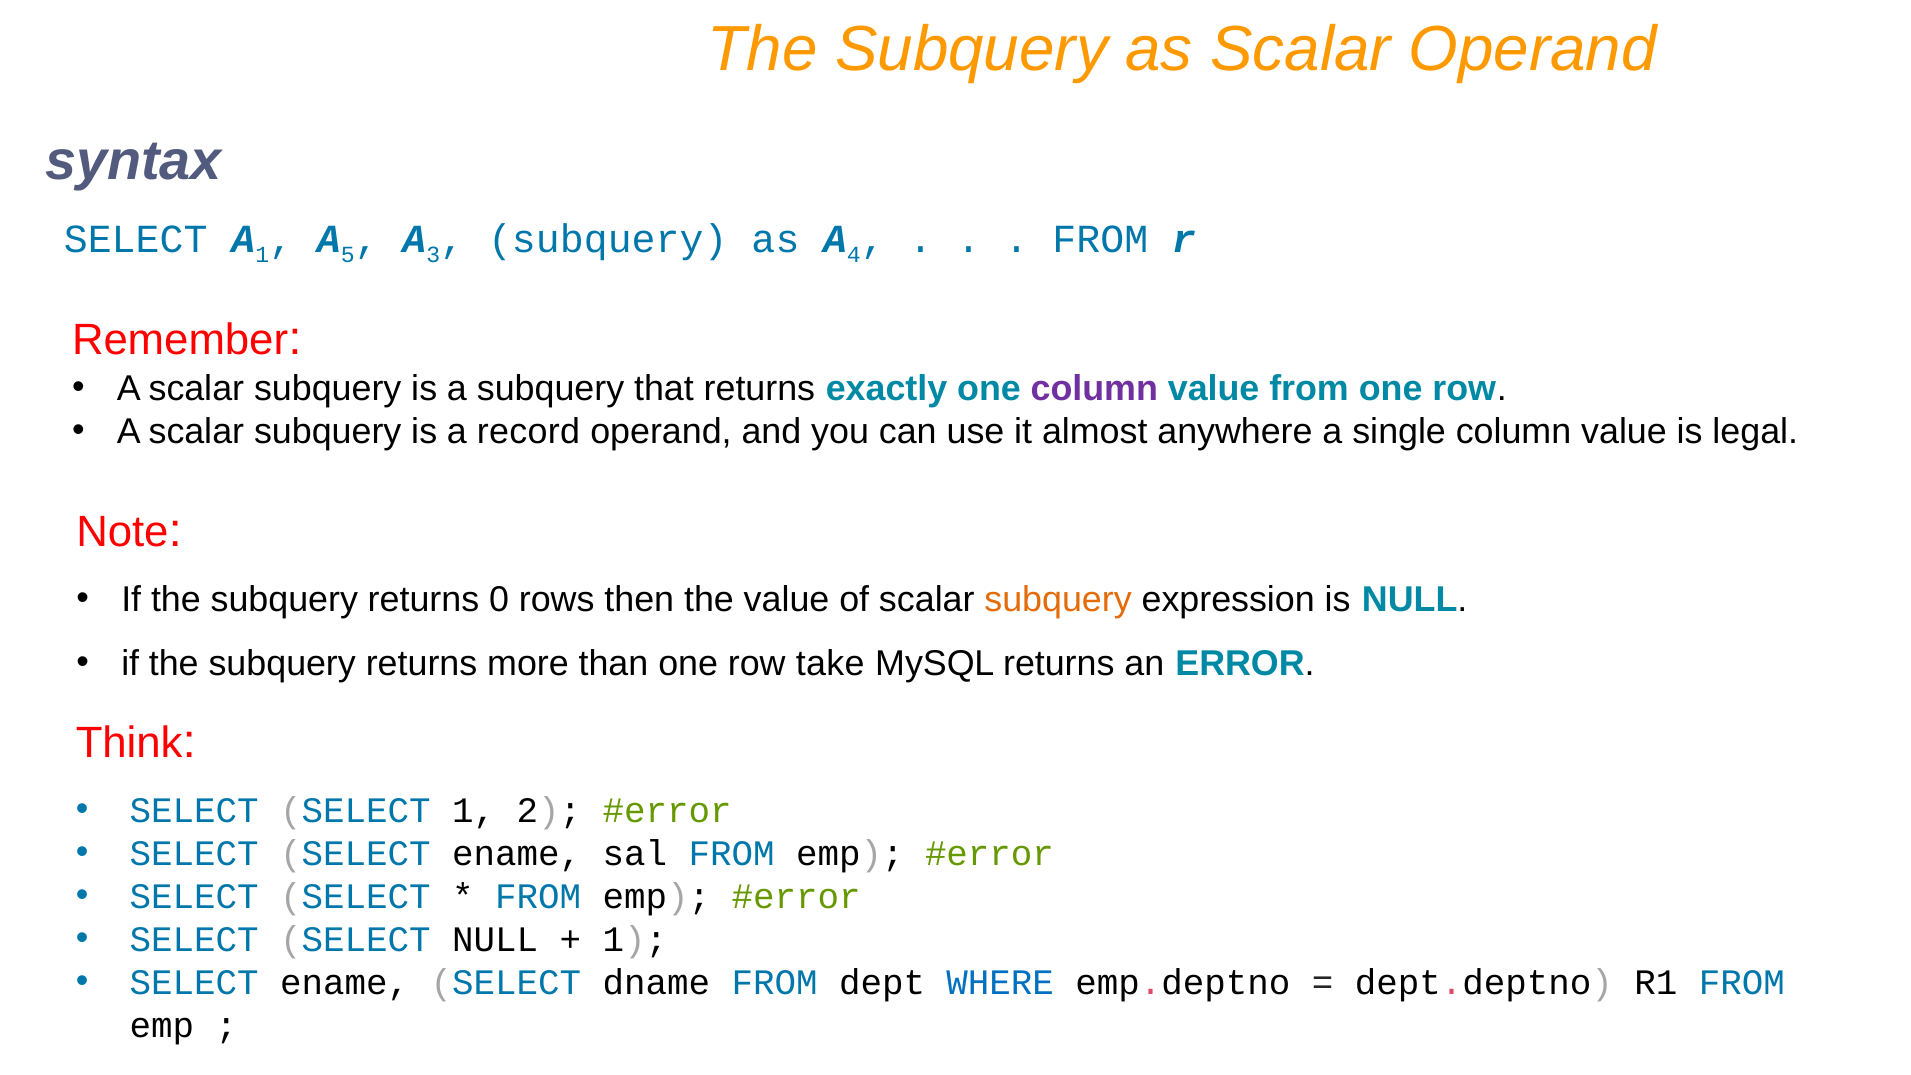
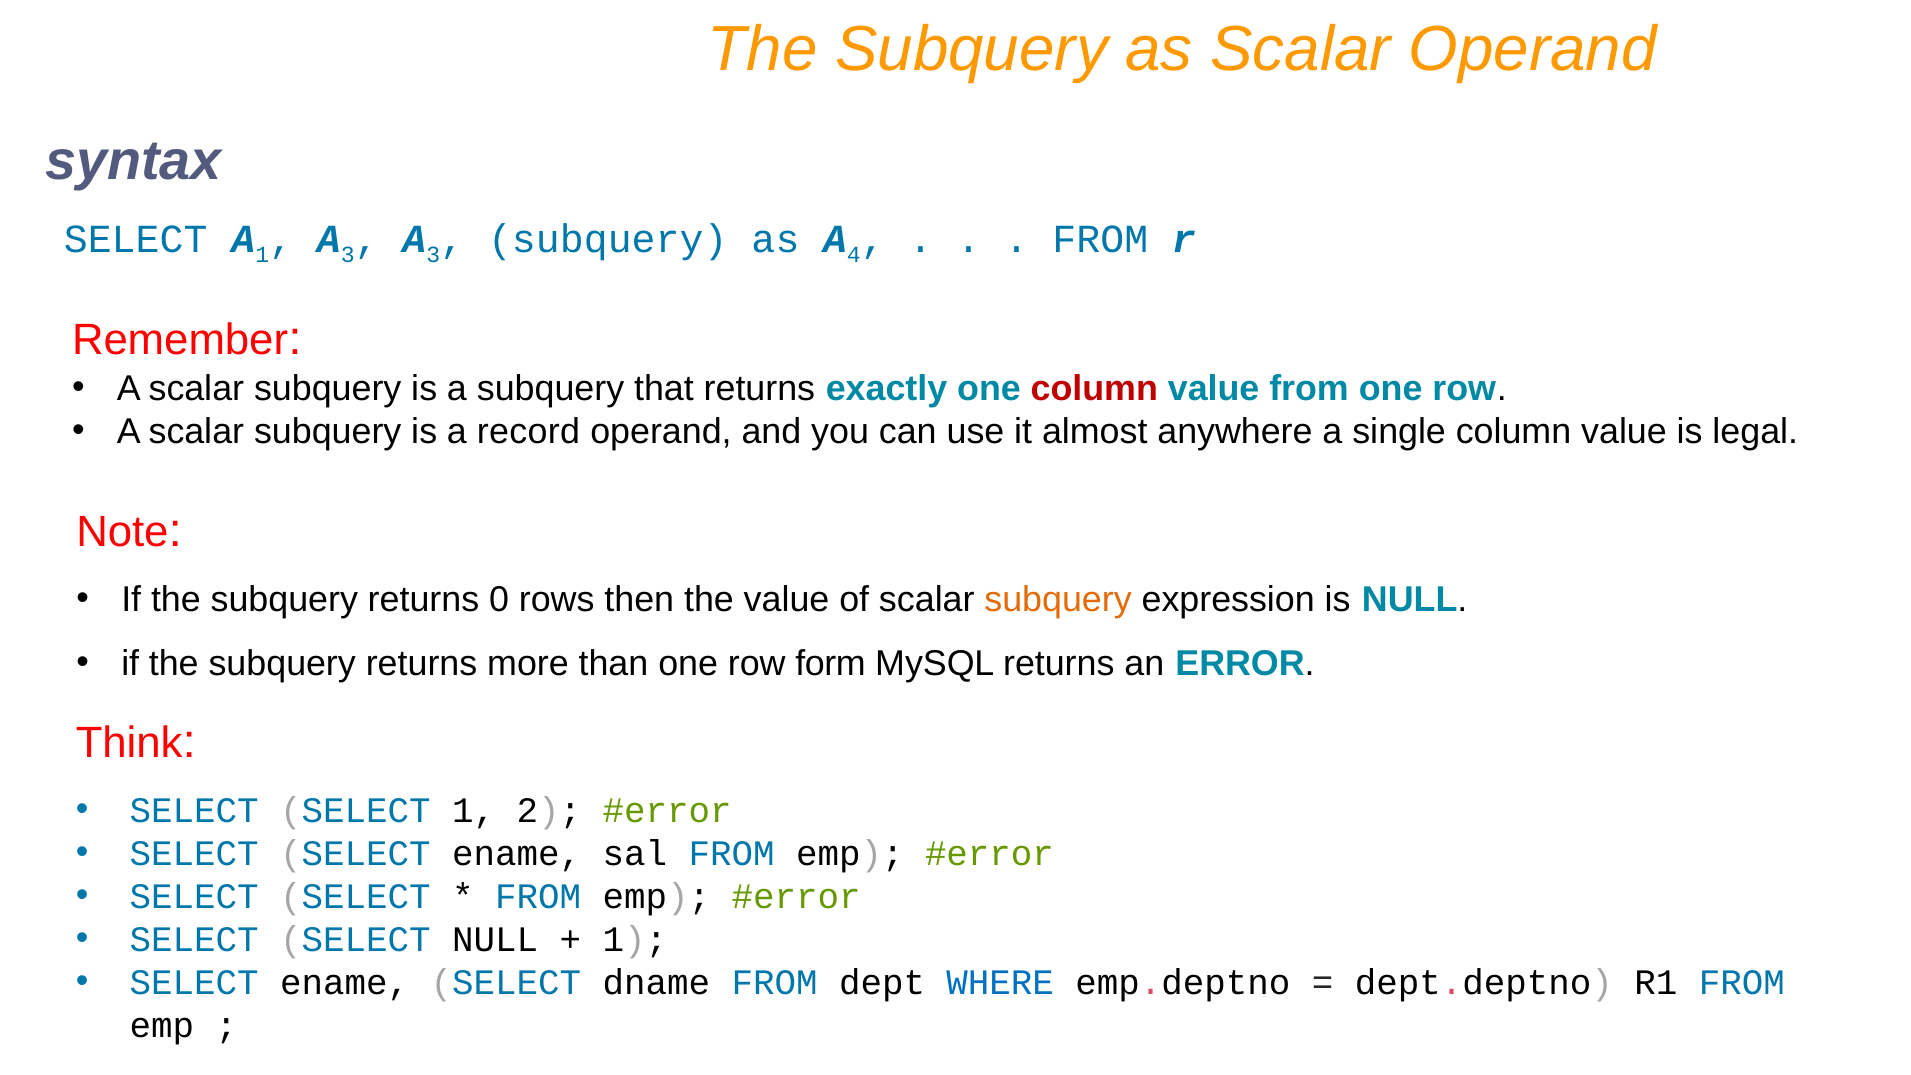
5: 5 -> 3 (348, 255)
column colour: purple -> red (1094, 388)
take: take -> form (831, 664)
